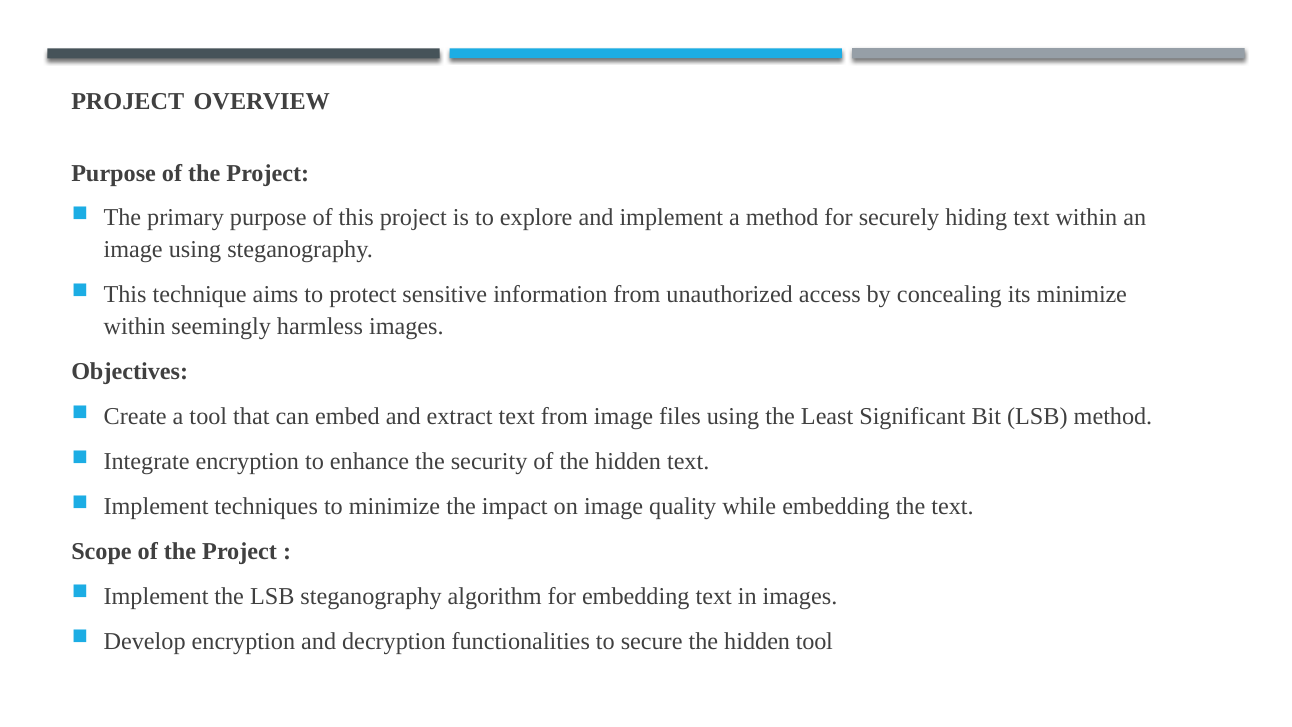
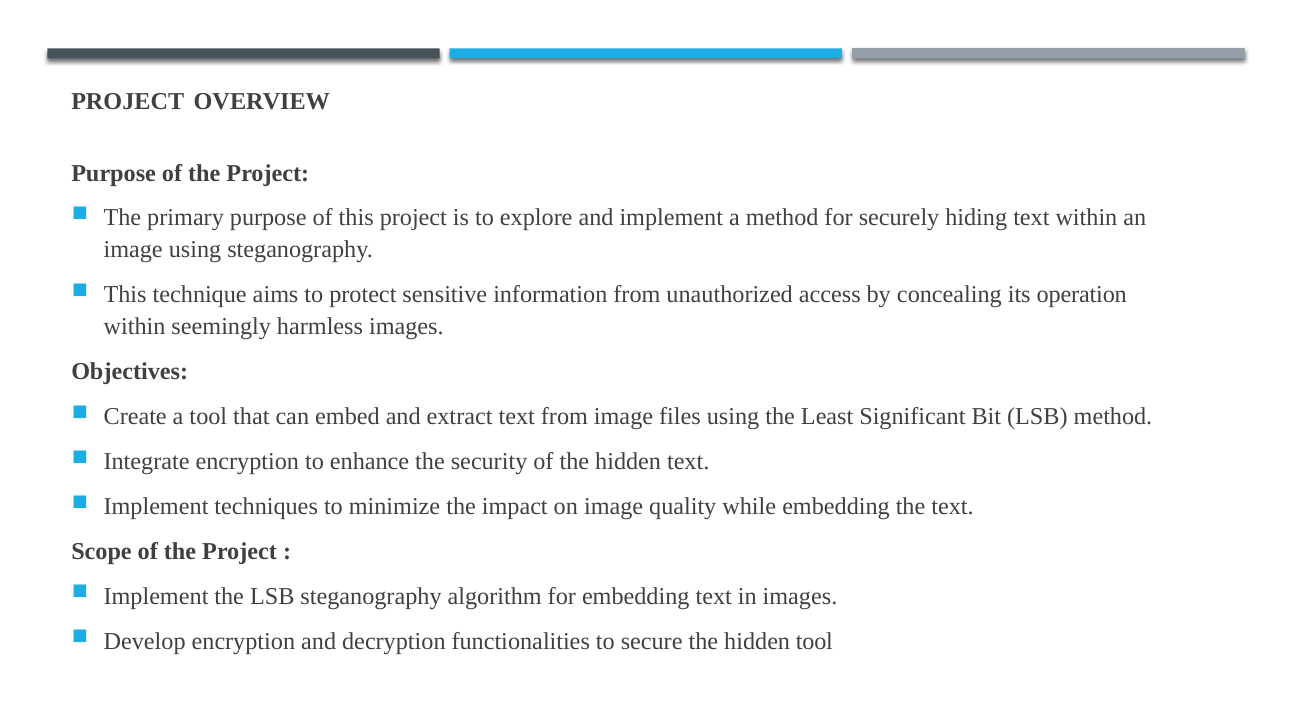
its minimize: minimize -> operation (1082, 295)
